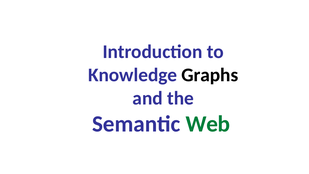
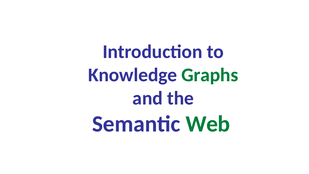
Graphs colour: black -> green (210, 75)
